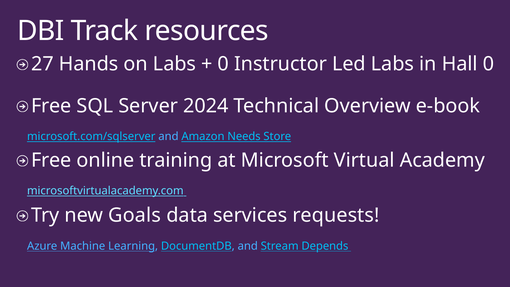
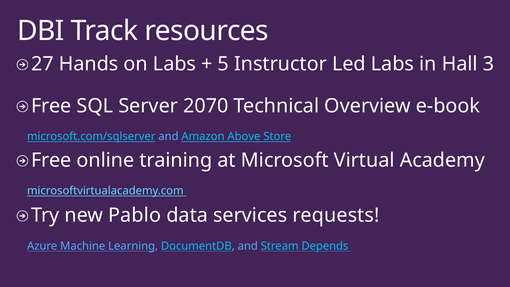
0: 0 -> 5 (223, 64)
Hall 0: 0 -> 3 (488, 64)
2024: 2024 -> 2070 (206, 106)
Needs: Needs -> Above (244, 136)
Goals: Goals -> Pablo (135, 215)
